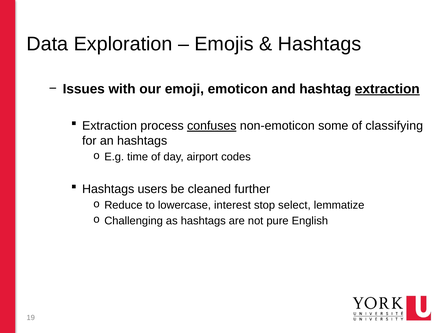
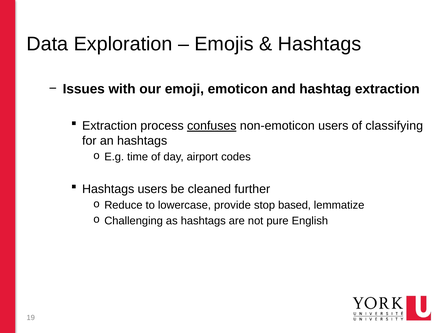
extraction underline: present -> none (387, 89)
non-emoticon some: some -> users (333, 126)
interest: interest -> provide (232, 205)
select: select -> based (295, 205)
